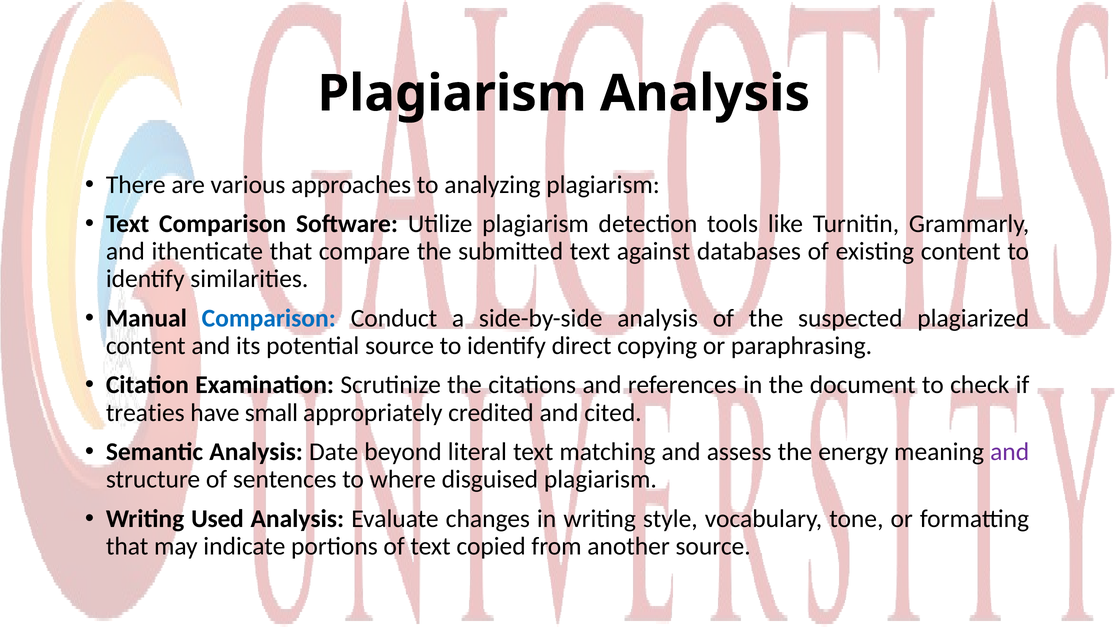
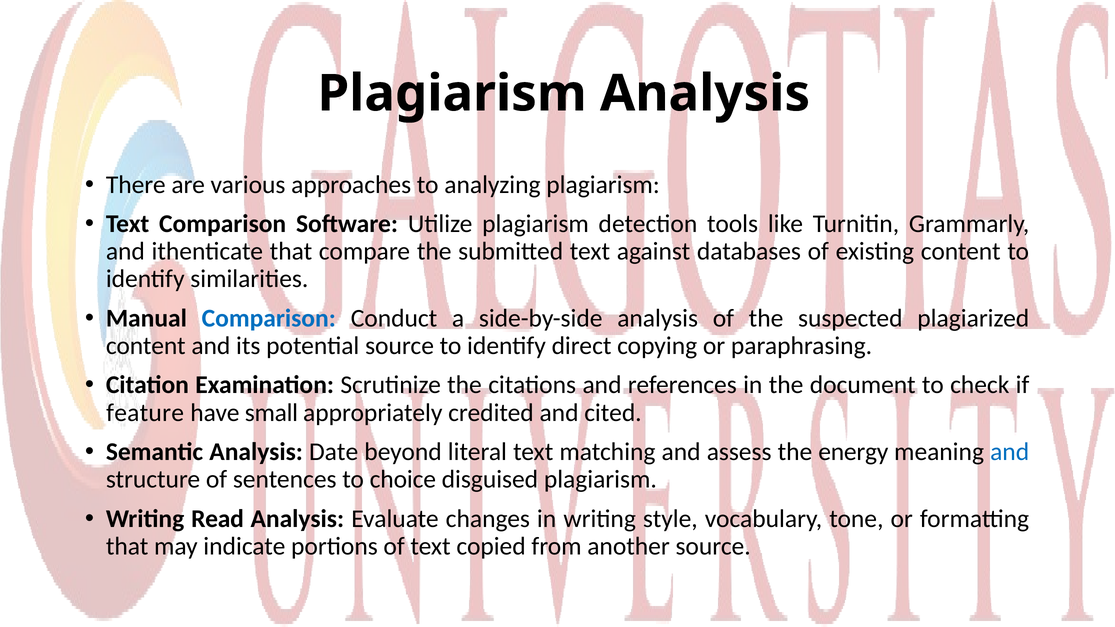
treaties: treaties -> feature (145, 413)
and colour: purple -> blue (1010, 452)
where: where -> choice (403, 480)
Used: Used -> Read (218, 519)
